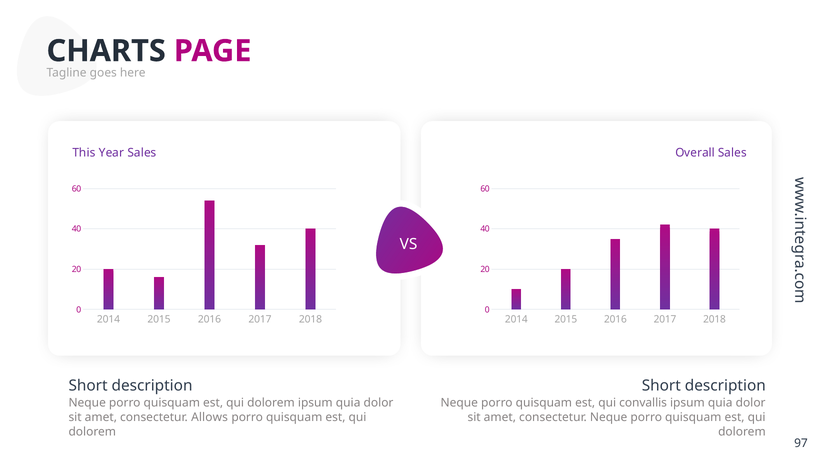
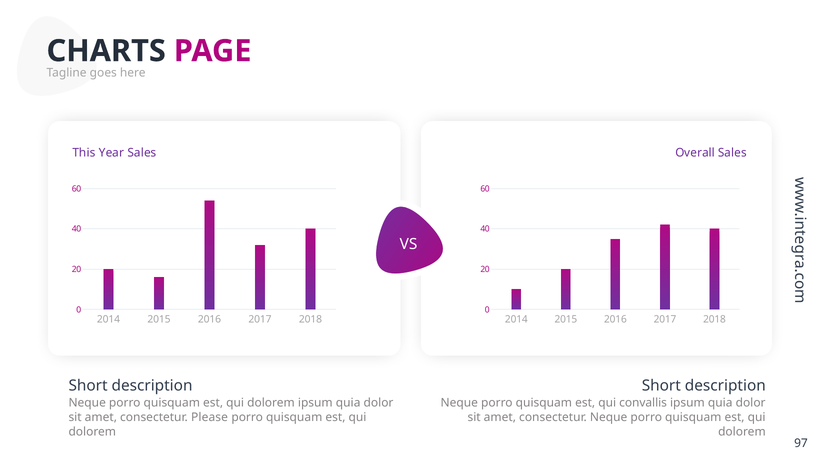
Allows: Allows -> Please (210, 417)
